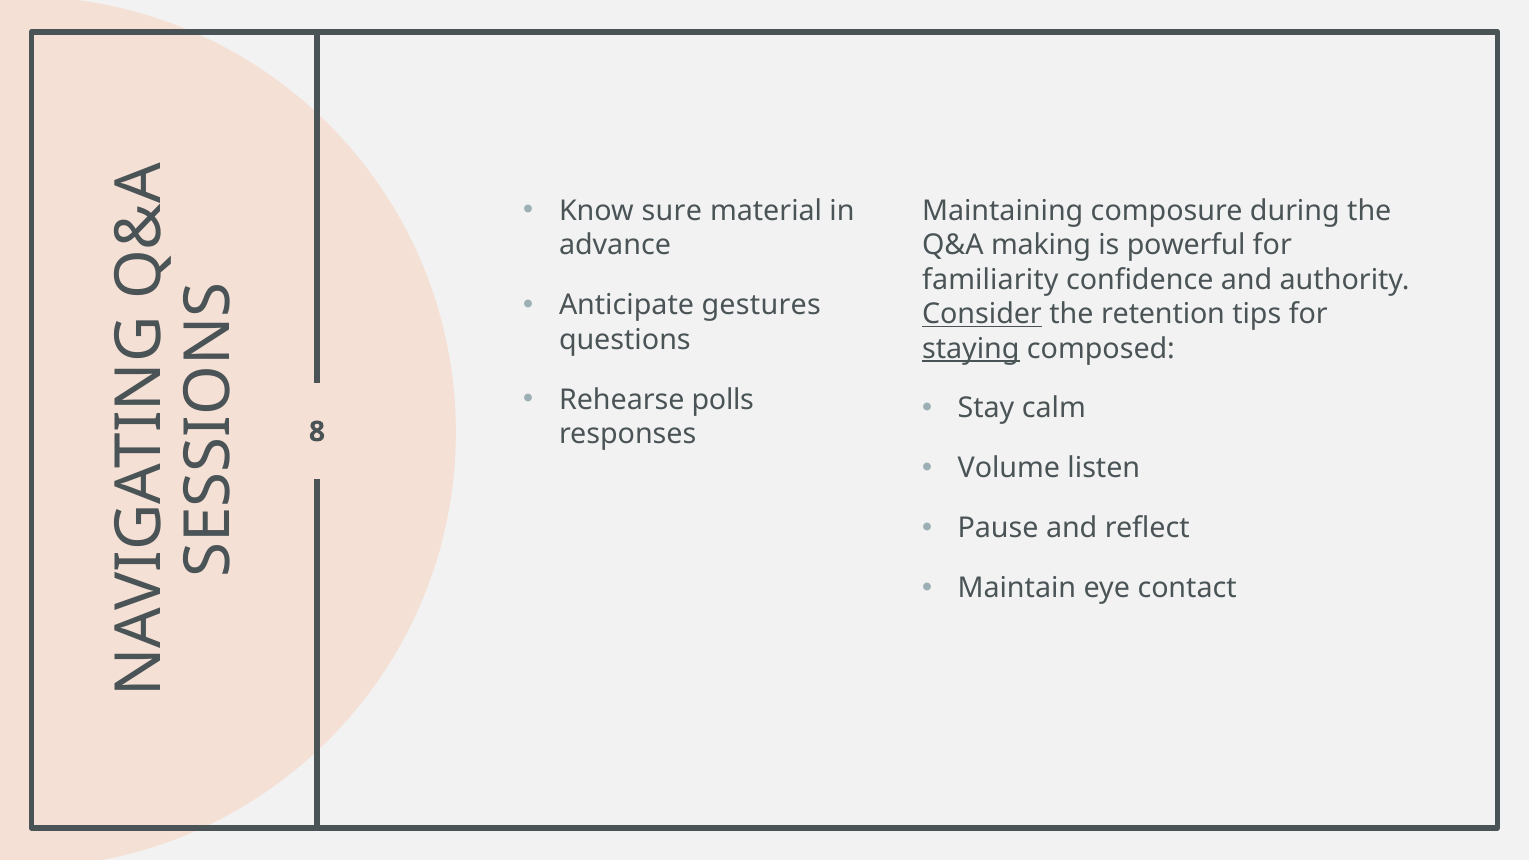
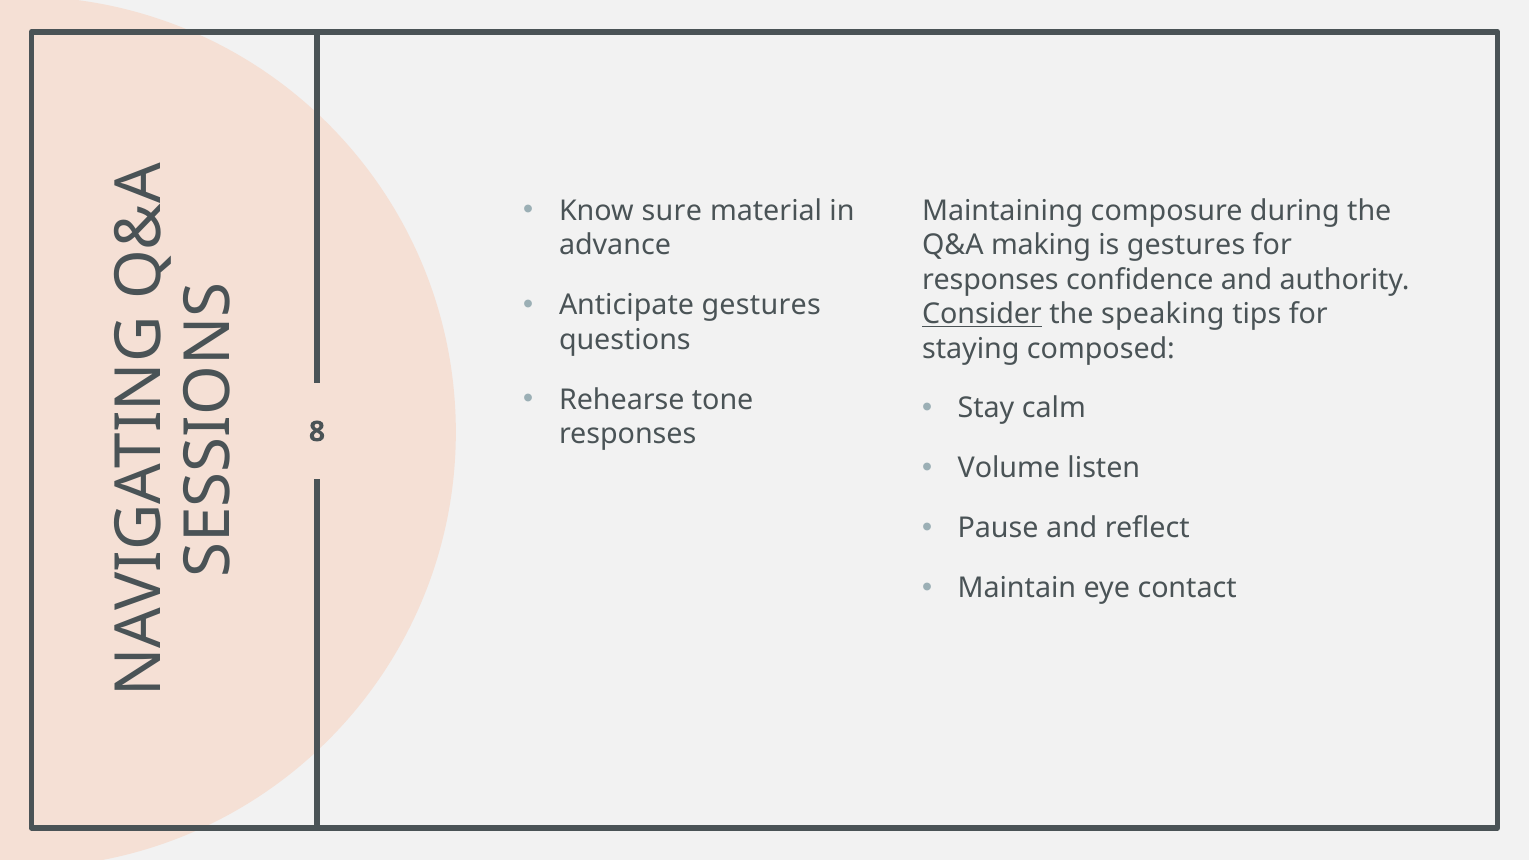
is powerful: powerful -> gestures (1186, 245)
familiarity: familiarity -> responses (990, 280)
retention: retention -> speaking (1163, 314)
staying underline: present -> none (971, 349)
polls: polls -> tone (723, 400)
